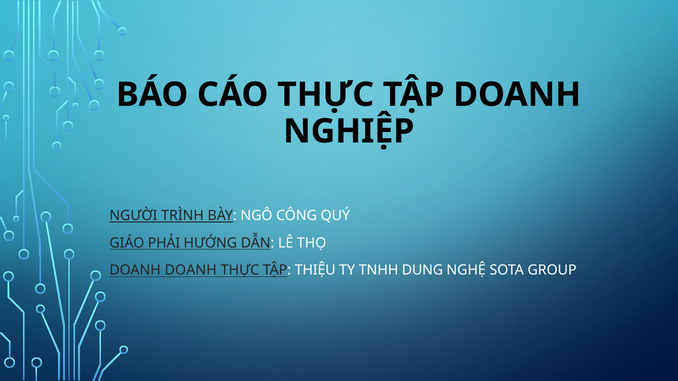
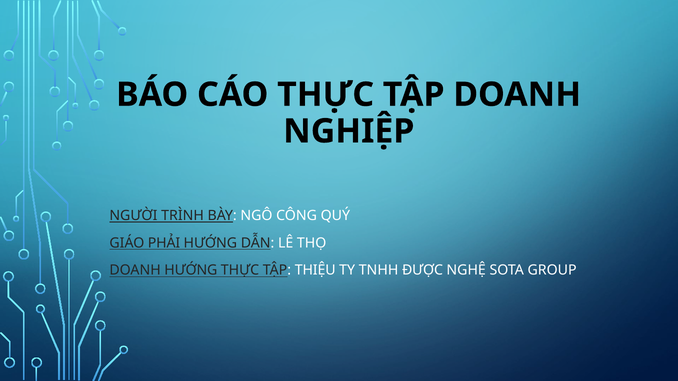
DOANH DOANH: DOANH -> HƯỚNG (191, 271)
DUNG: DUNG -> ĐƯỢC (422, 271)
